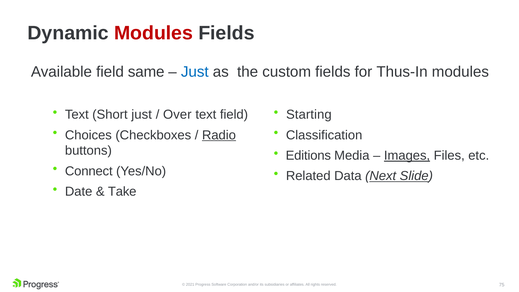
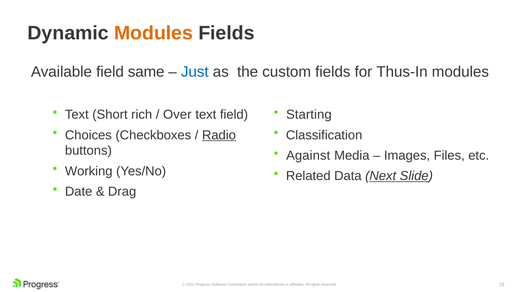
Modules colour: red -> orange (154, 33)
Short just: just -> rich (142, 115)
Editions: Editions -> Against (308, 156)
Images underline: present -> none (407, 156)
Connect: Connect -> Working (89, 171)
Take: Take -> Drag (122, 192)
